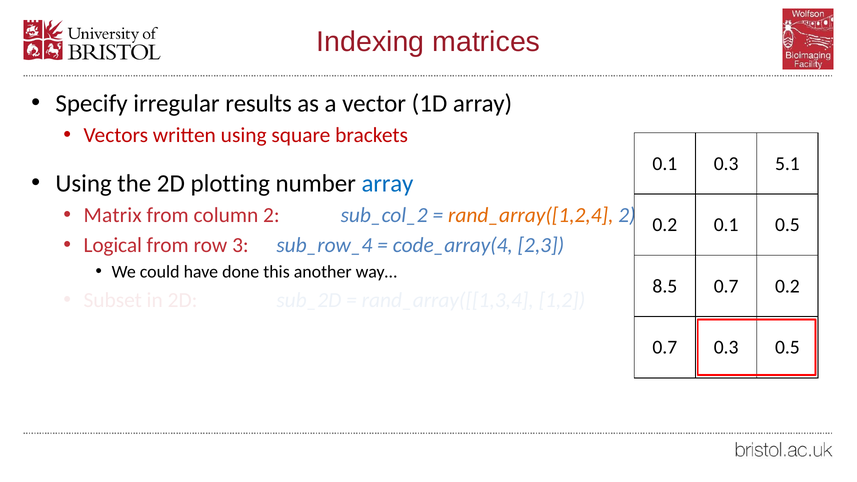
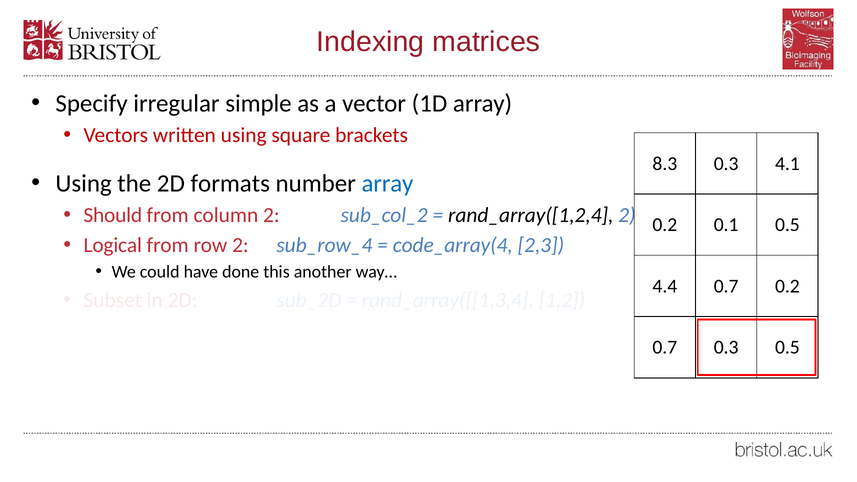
results: results -> simple (258, 103)
0.1: 0.1 -> 8.3 (665, 164)
5.1: 5.1 -> 4.1 (787, 164)
plotting: plotting -> formats (230, 183)
Matrix: Matrix -> Should (113, 215)
rand_array([1,2,4 colour: orange -> black (531, 215)
row 3: 3 -> 2 (240, 245)
8.5: 8.5 -> 4.4 (665, 286)
